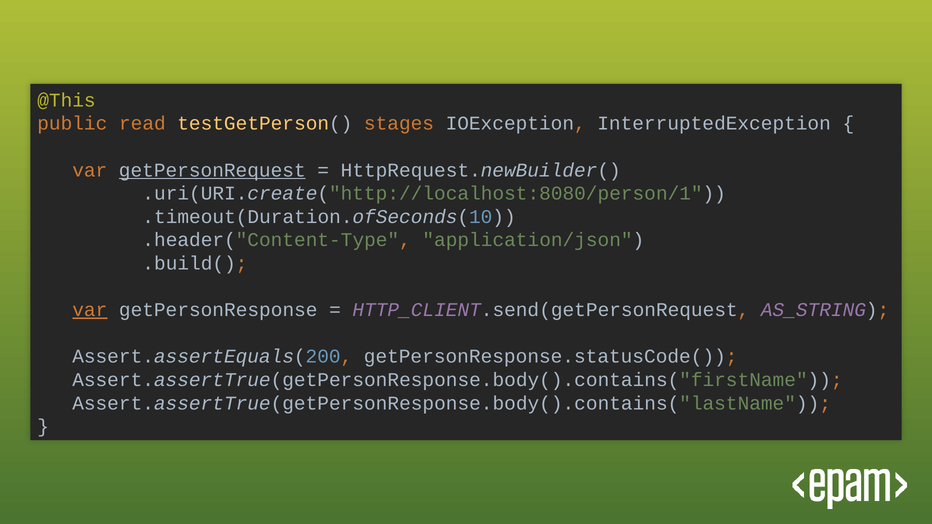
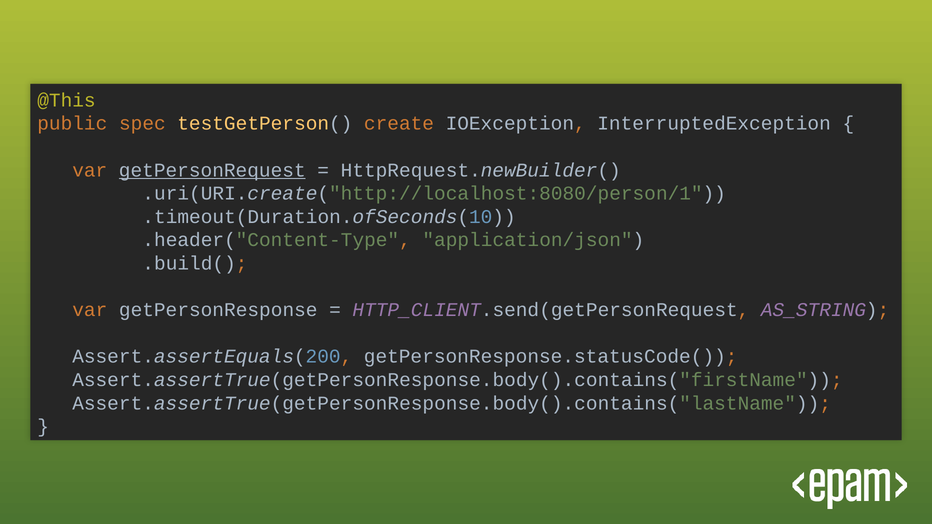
read: read -> spec (142, 124)
stages: stages -> create (399, 124)
var underline: present -> none (90, 310)
